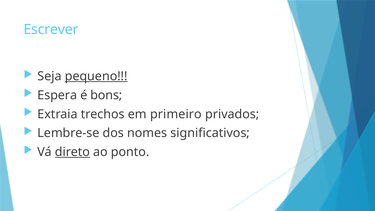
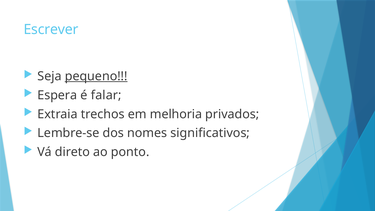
bons: bons -> falar (106, 95)
primeiro: primeiro -> melhoria (176, 114)
direto underline: present -> none (72, 152)
